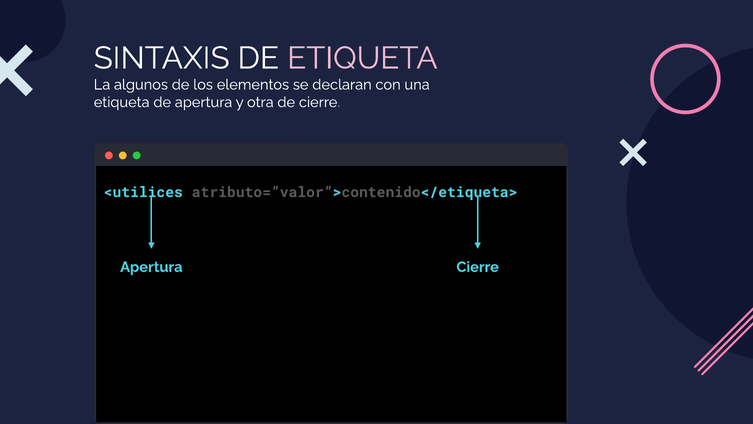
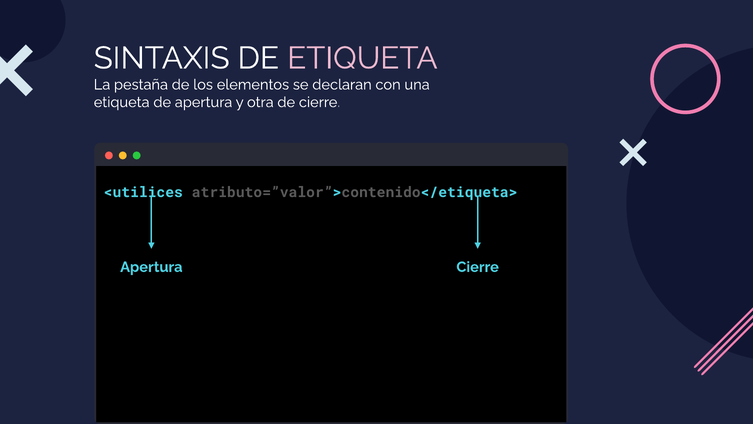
algunos: algunos -> pestaña (141, 85)
